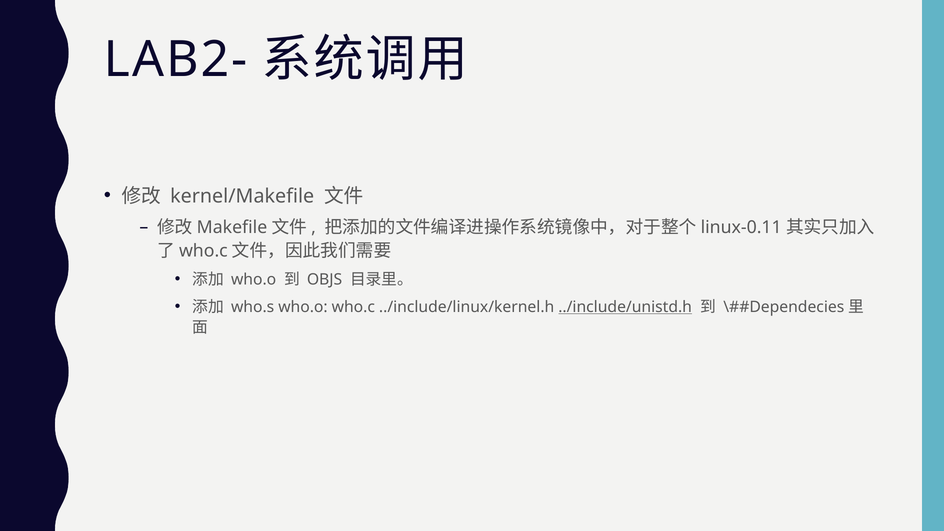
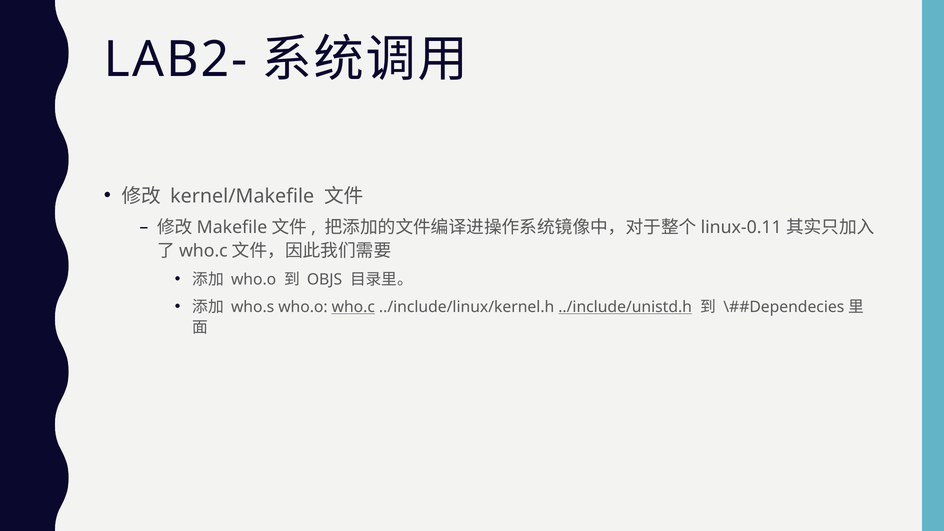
who.c underline: none -> present (353, 307)
